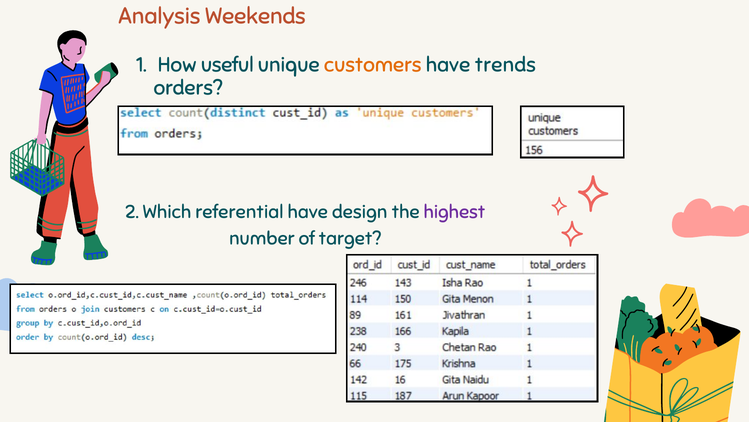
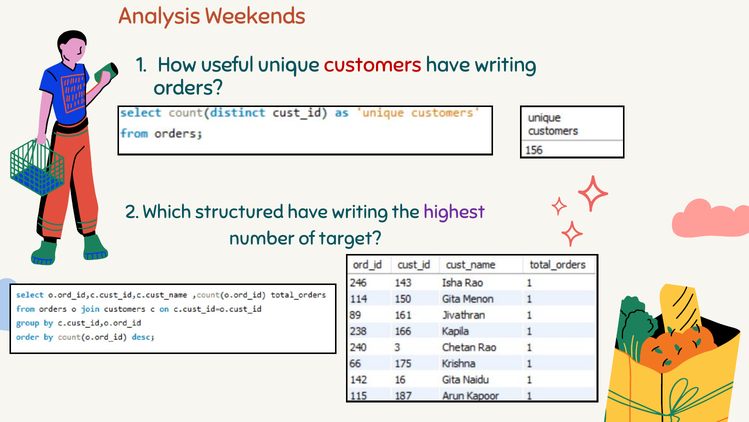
customers colour: orange -> red (373, 65)
trends: trends -> writing (506, 65)
referential: referential -> structured (239, 212)
design: design -> writing (360, 212)
